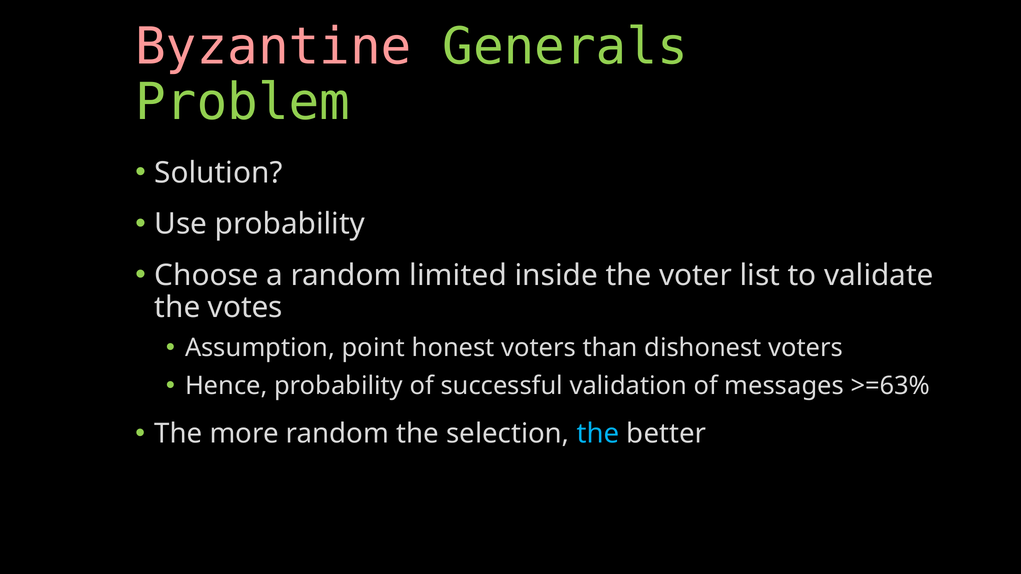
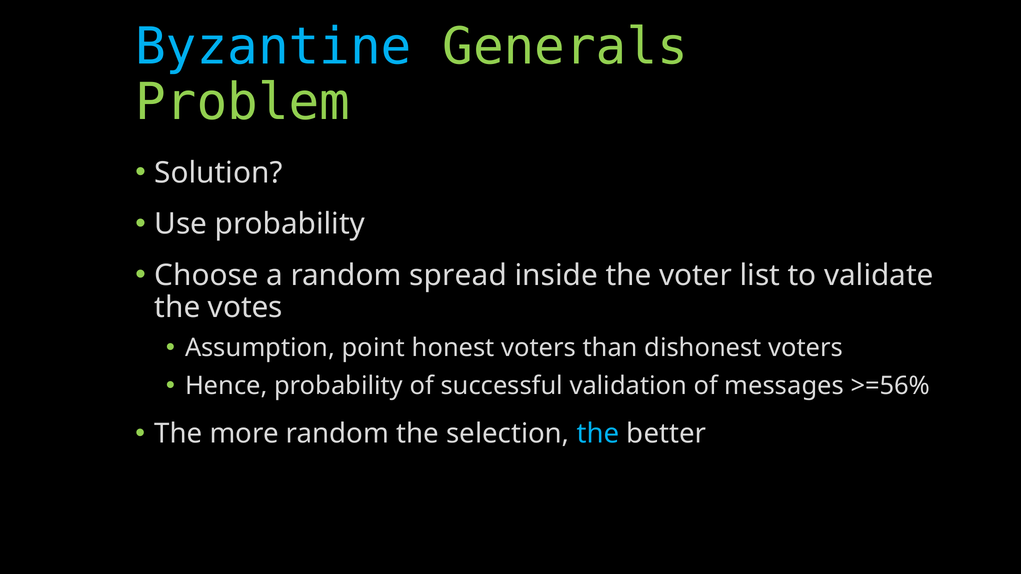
Byzantine colour: pink -> light blue (273, 47)
limited: limited -> spread (458, 275)
>=63%: >=63% -> >=56% (890, 386)
